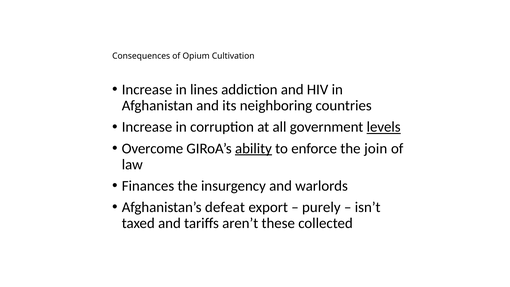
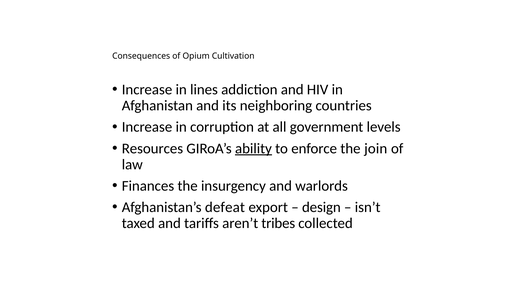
levels underline: present -> none (384, 127)
Overcome: Overcome -> Resources (152, 148)
purely: purely -> design (321, 207)
these: these -> tribes (278, 223)
